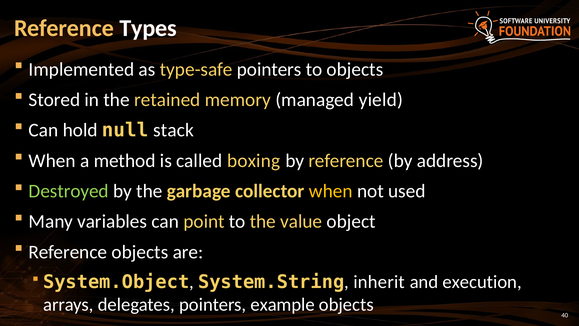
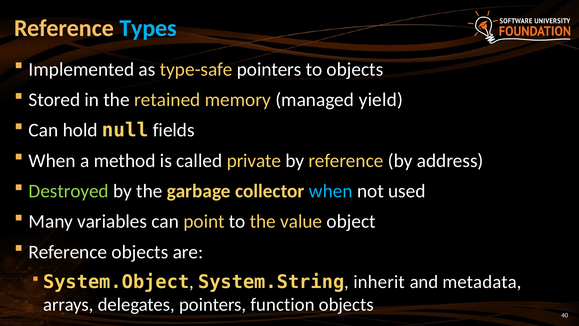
Types colour: white -> light blue (148, 28)
stack: stack -> fields (174, 130)
boxing: boxing -> private (254, 161)
when colour: yellow -> light blue (331, 191)
execution: execution -> metadata (482, 282)
example: example -> function (283, 304)
